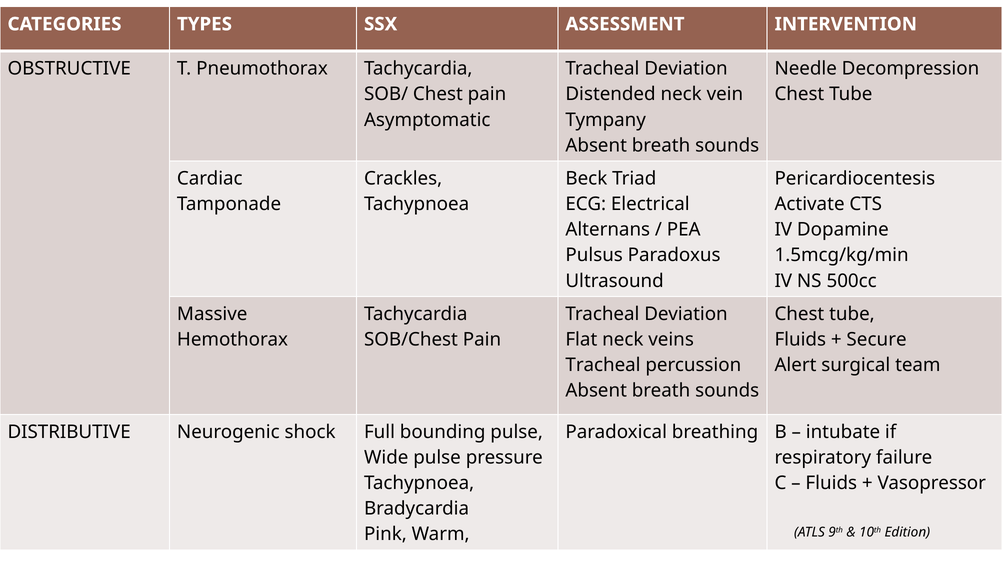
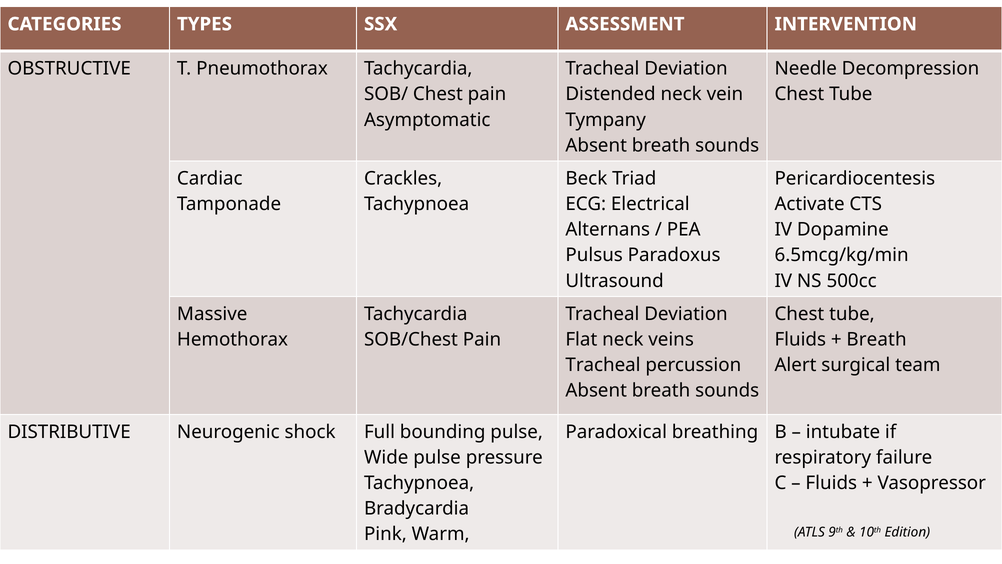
1.5mcg/kg/min: 1.5mcg/kg/min -> 6.5mcg/kg/min (842, 255)
Secure: Secure -> Breath (877, 339)
